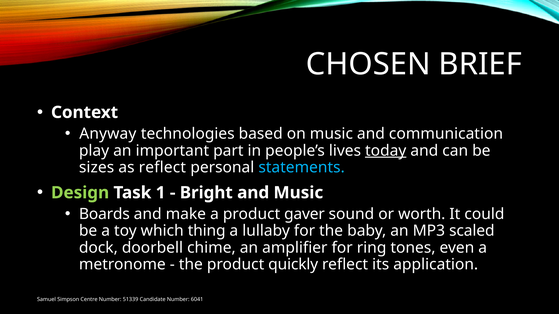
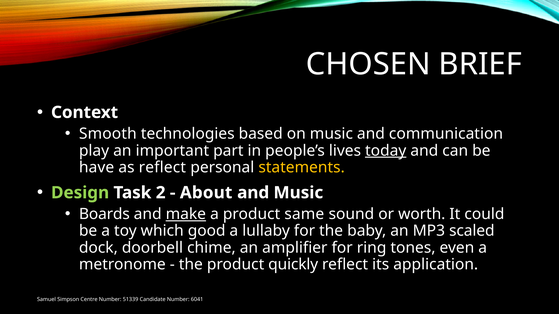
Anyway: Anyway -> Smooth (108, 134)
sizes: sizes -> have (97, 168)
statements colour: light blue -> yellow (302, 168)
1: 1 -> 2 (161, 193)
Bright: Bright -> About (206, 193)
make underline: none -> present (186, 214)
gaver: gaver -> same (304, 214)
thing: thing -> good (207, 231)
